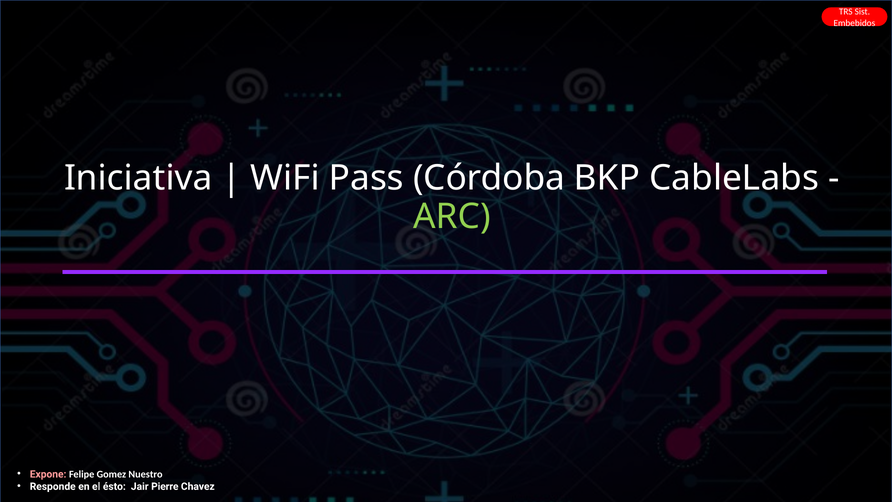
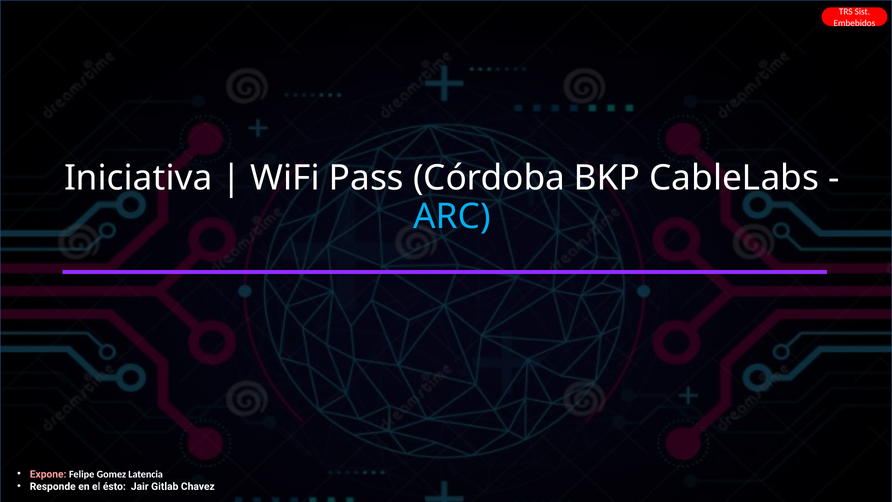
ARC colour: light green -> light blue (452, 216)
Nuestro: Nuestro -> Latencia (146, 474)
Pierre: Pierre -> Gitlab (165, 486)
